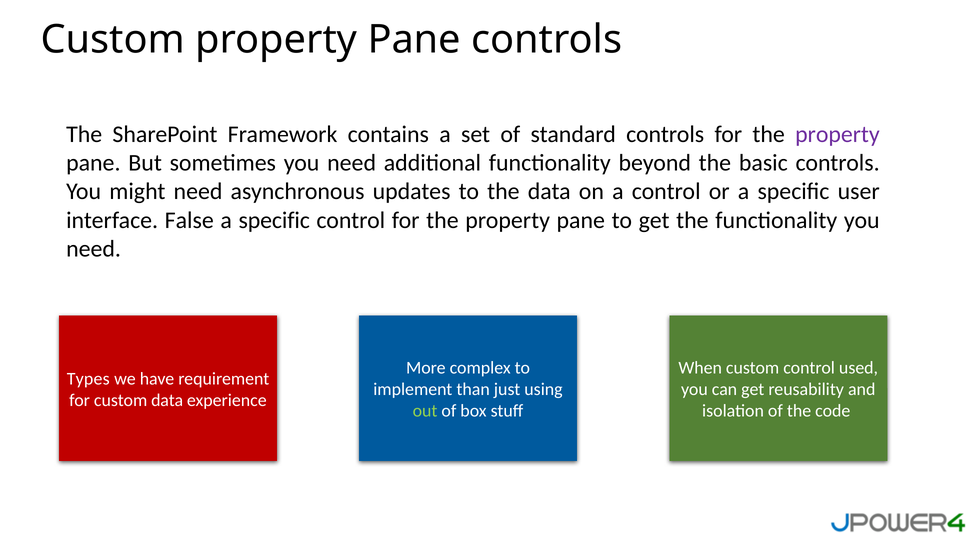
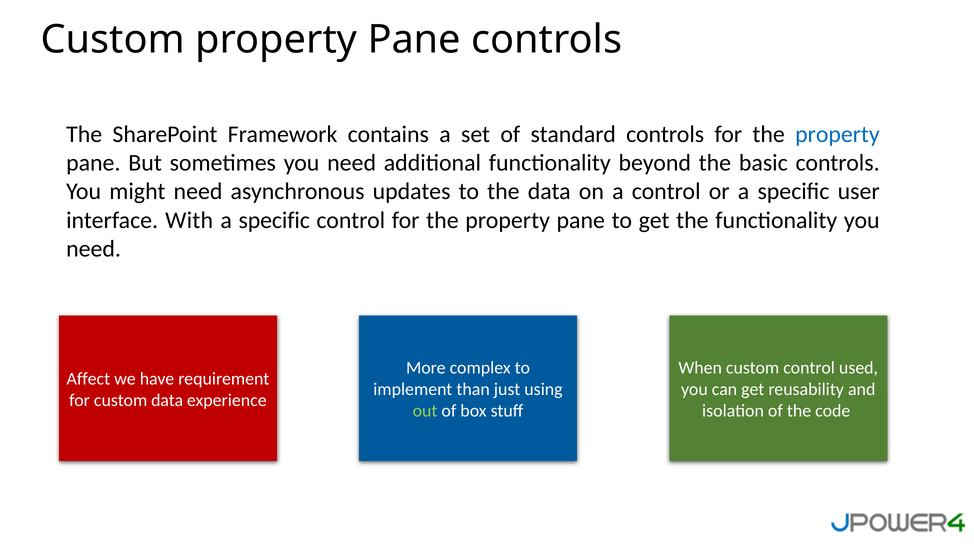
property colour: purple -> blue (837, 134)
False: False -> With (189, 220)
Types: Types -> Affect (88, 379)
